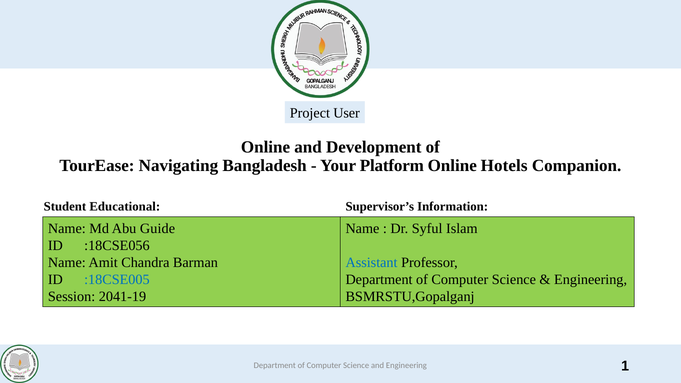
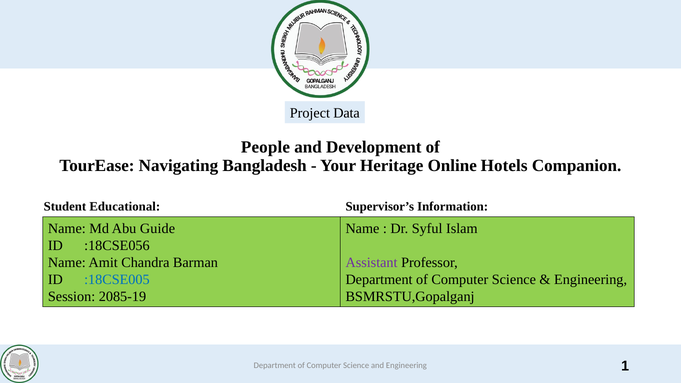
User: User -> Data (347, 113)
Online: Online -> People (265, 147)
Platform: Platform -> Heritage (392, 166)
Assistant colour: blue -> purple (372, 263)
2041-19: 2041-19 -> 2085-19 (122, 297)
